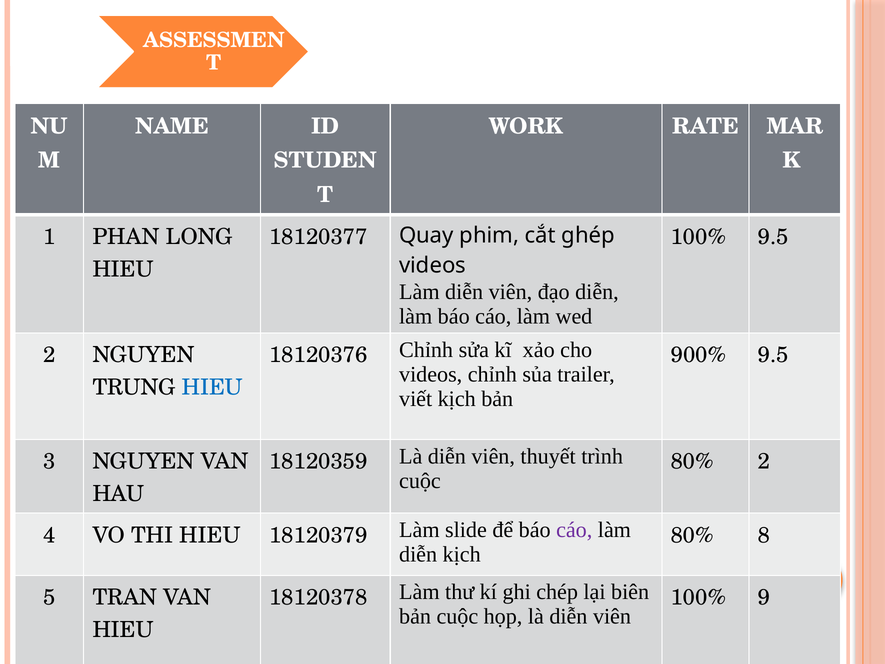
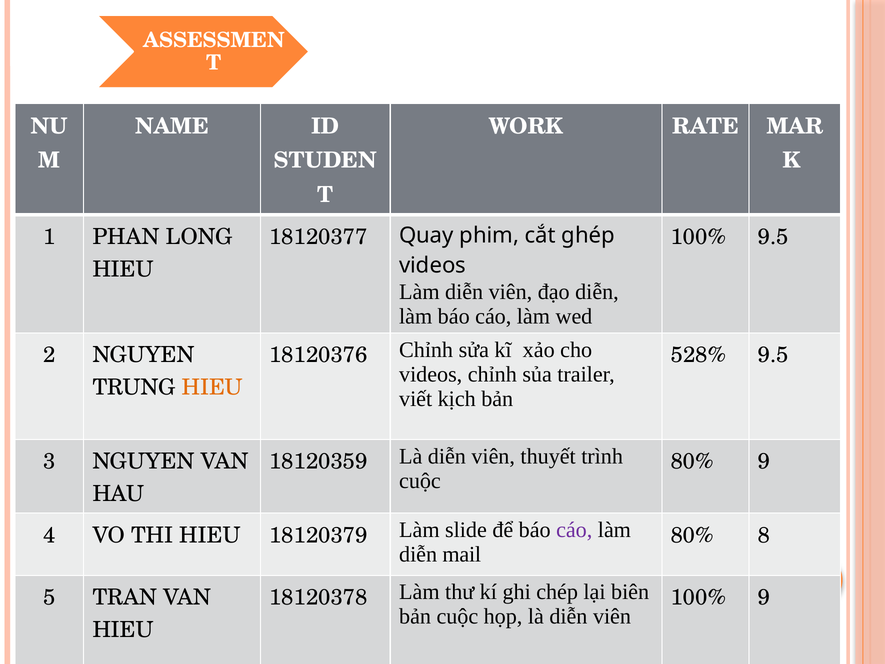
900%: 900% -> 528% (698, 355)
HIEU colour: blue -> orange (212, 388)
80% 2: 2 -> 9 (764, 461)
diễn kịch: kịch -> mail (462, 554)
